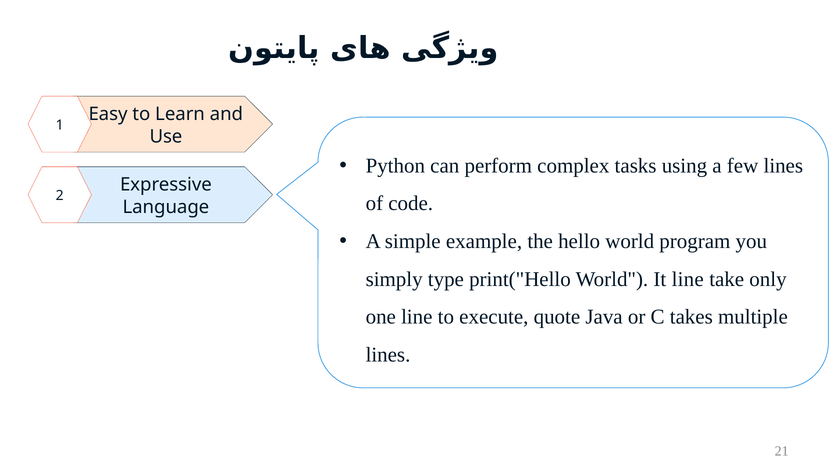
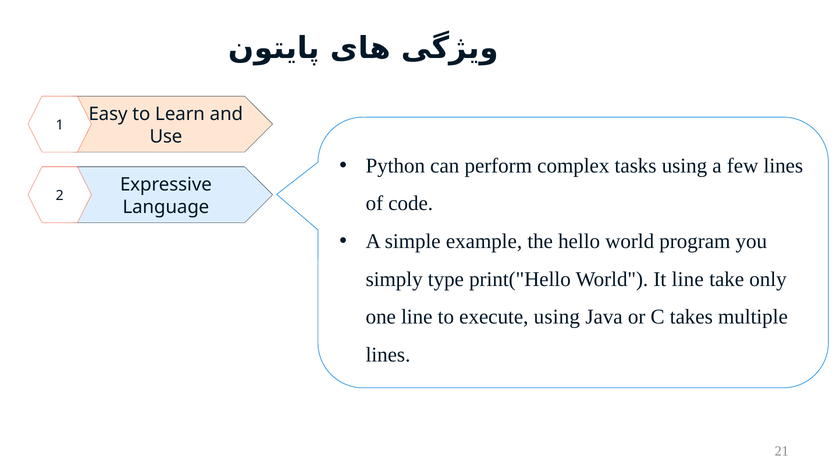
execute quote: quote -> using (557, 317)
